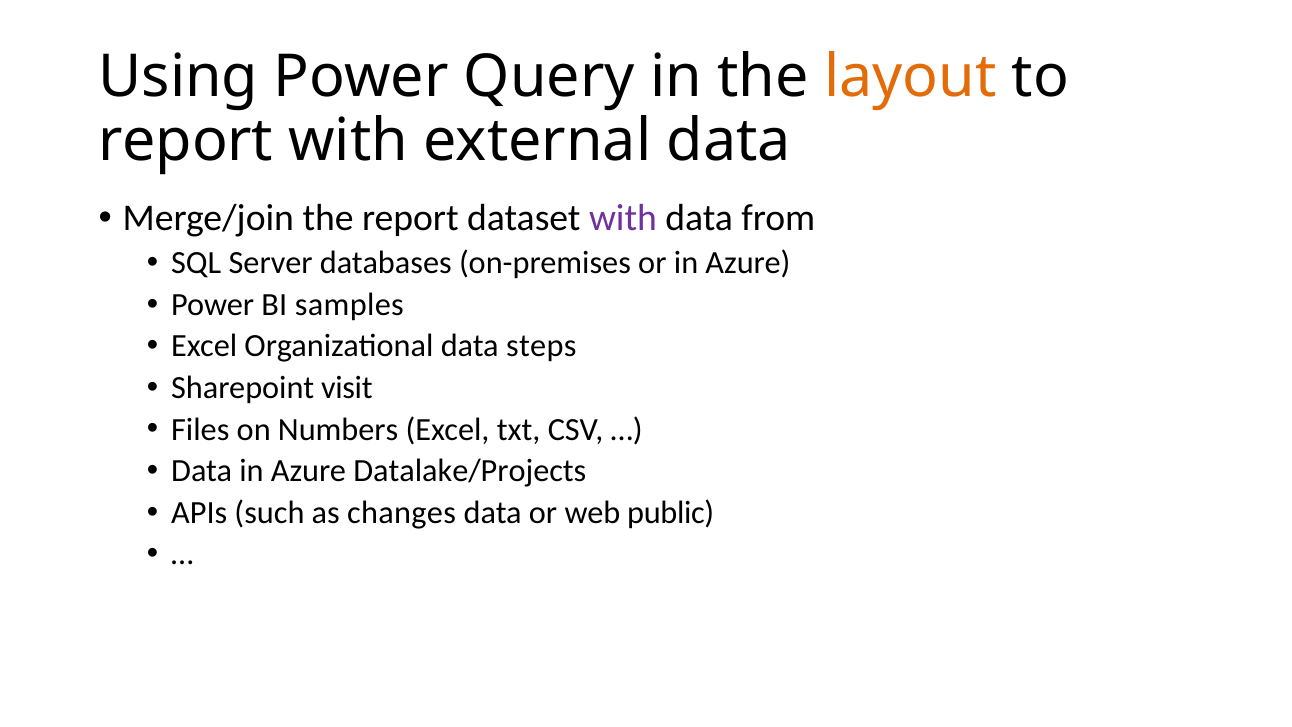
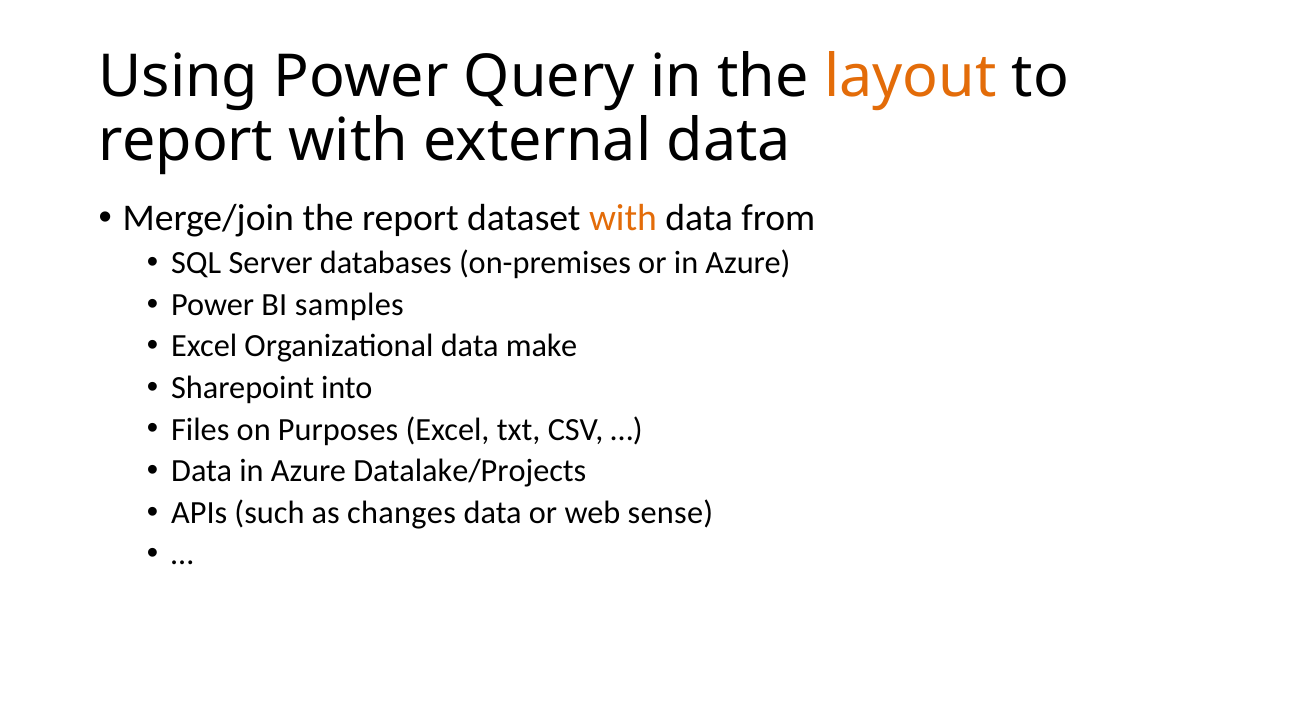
with colour: purple -> orange (623, 218)
steps: steps -> make (542, 346)
visit: visit -> into (347, 388)
Numbers: Numbers -> Purposes (338, 429)
public: public -> sense (670, 512)
